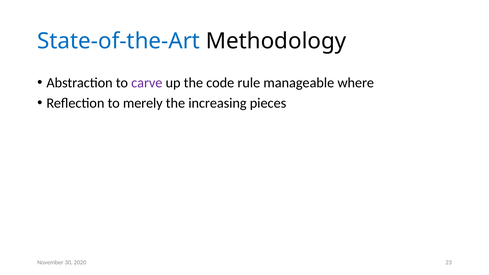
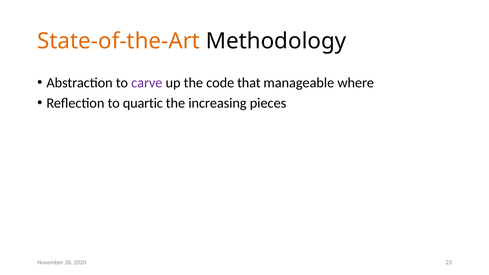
State-of-the-Art colour: blue -> orange (119, 41)
rule: rule -> that (249, 83)
merely: merely -> quartic (143, 103)
